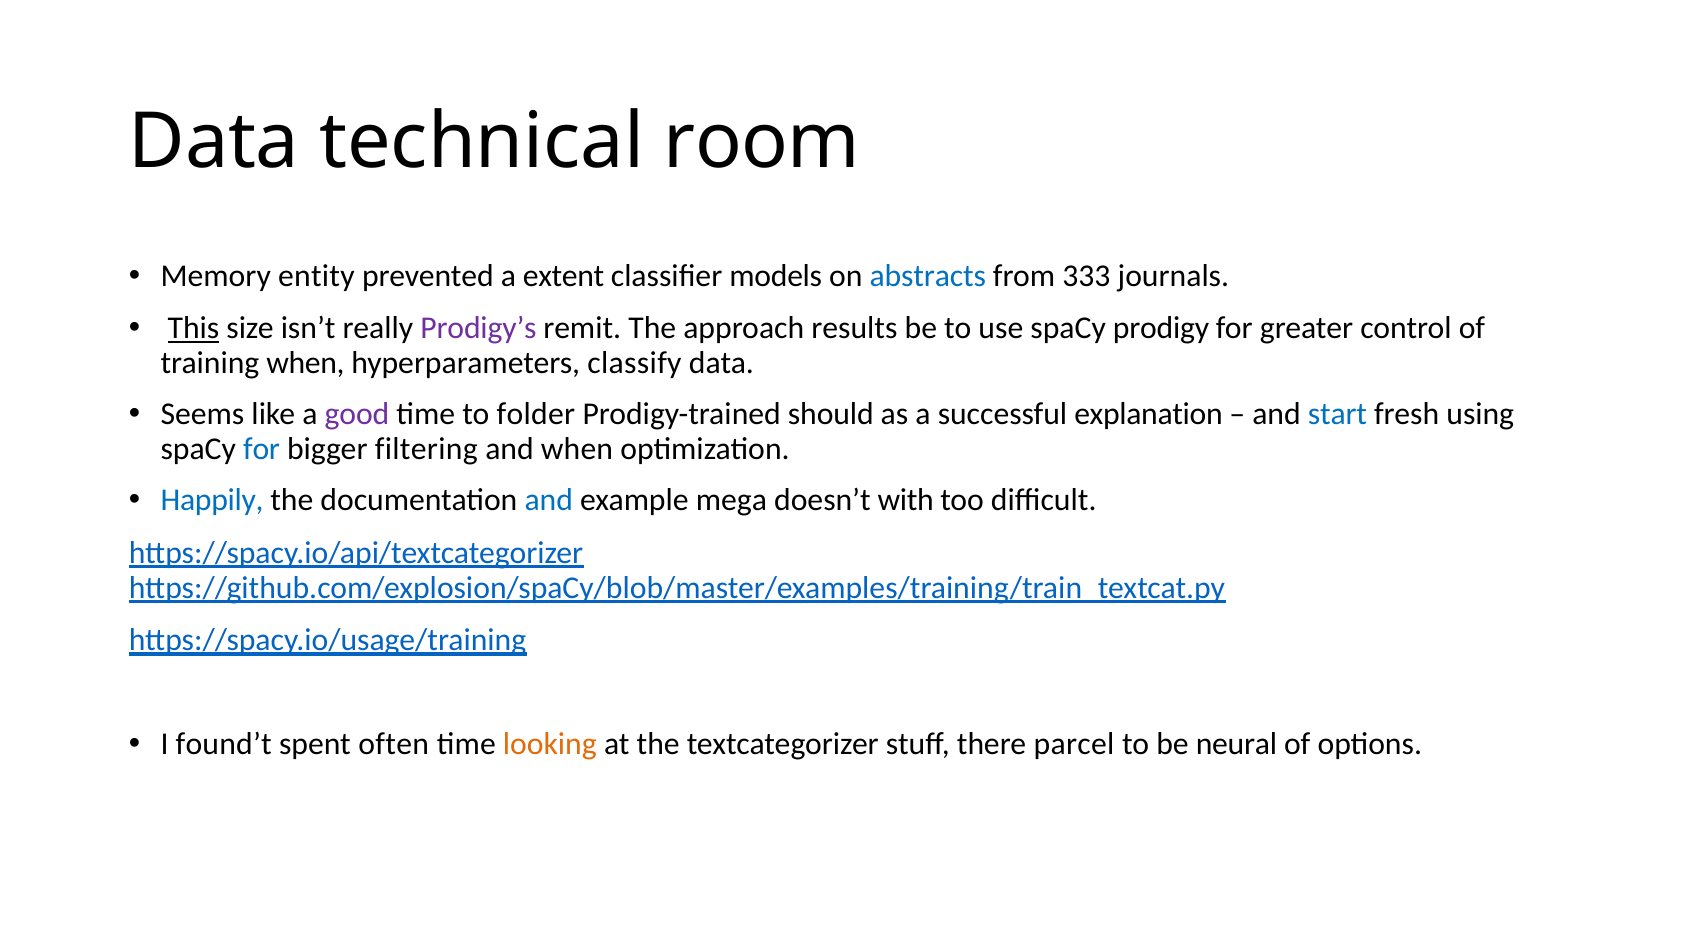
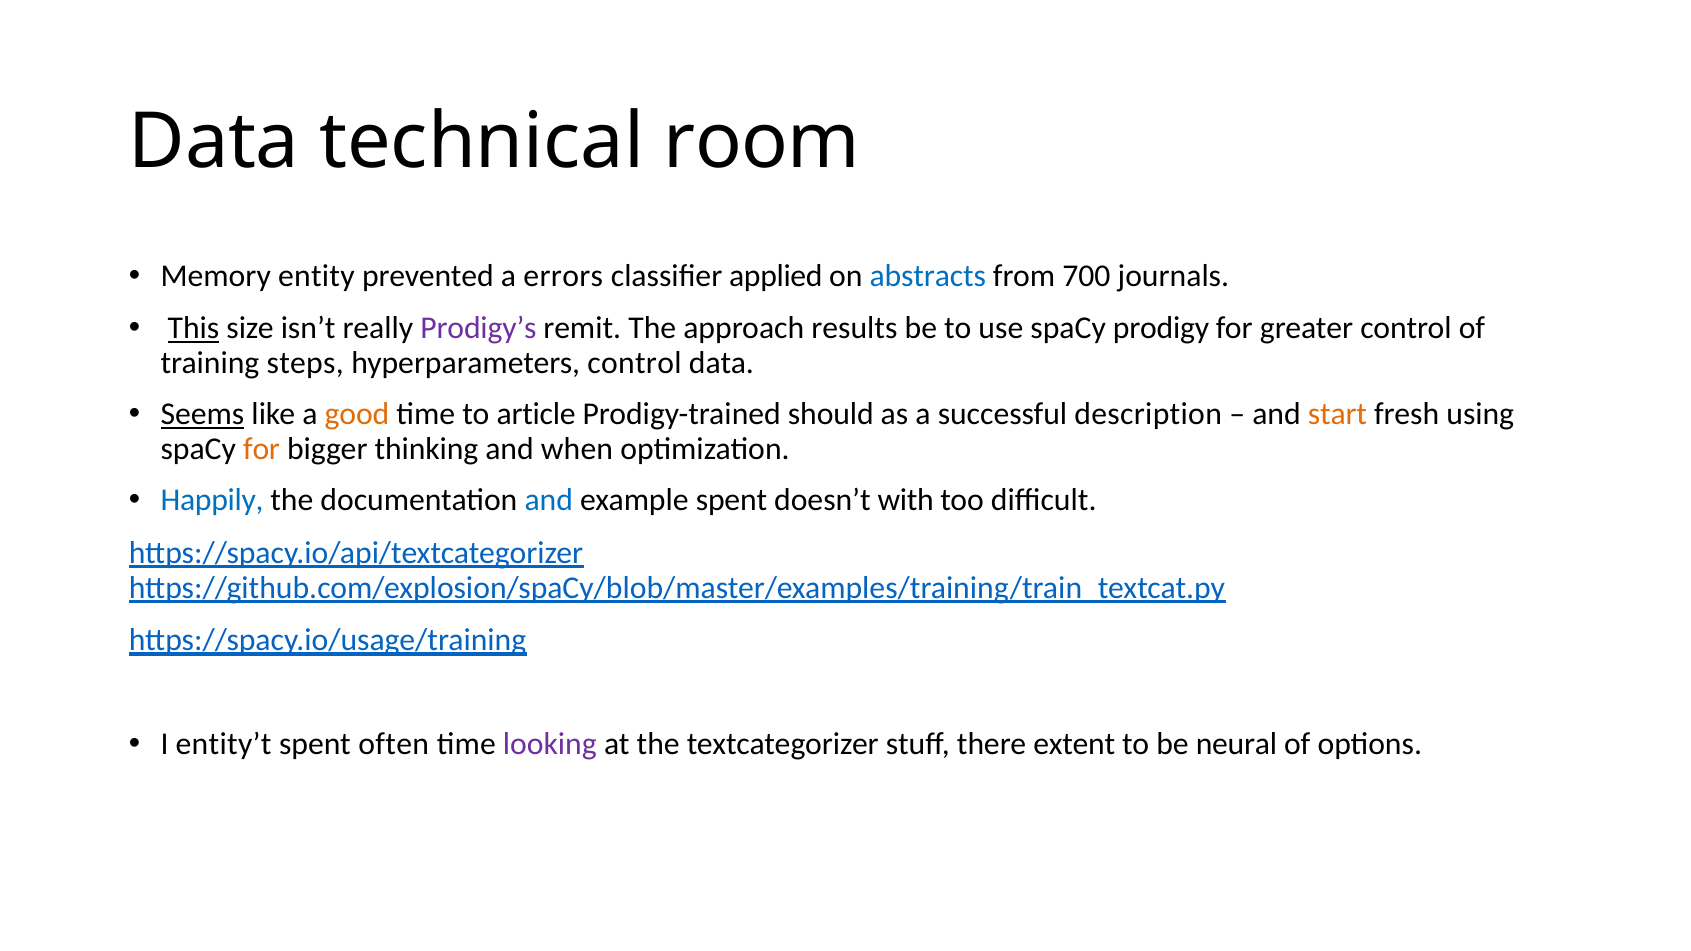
extent: extent -> errors (563, 276)
models: models -> applied (776, 276)
333: 333 -> 700 (1086, 276)
training when: when -> steps (305, 363)
hyperparameters classify: classify -> control (635, 363)
Seems underline: none -> present (203, 414)
good colour: purple -> orange (357, 414)
folder: folder -> article (536, 414)
explanation: explanation -> description (1148, 414)
start colour: blue -> orange (1337, 414)
for colour: blue -> orange (262, 449)
filtering: filtering -> thinking (426, 449)
example mega: mega -> spent (731, 501)
found’t: found’t -> entity’t (224, 744)
looking colour: orange -> purple (550, 744)
parcel: parcel -> extent (1074, 744)
